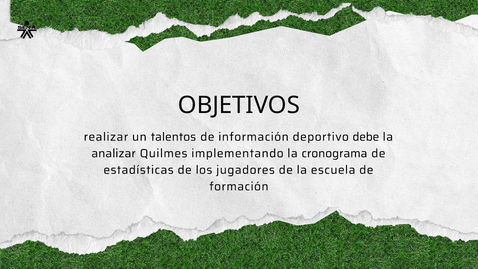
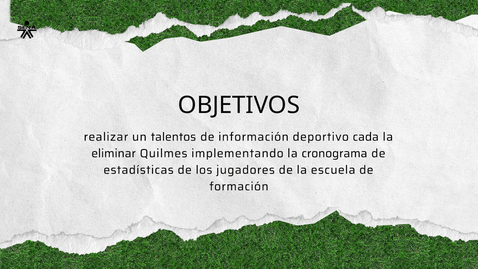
debe: debe -> cada (366, 137)
analizar: analizar -> eliminar (114, 153)
